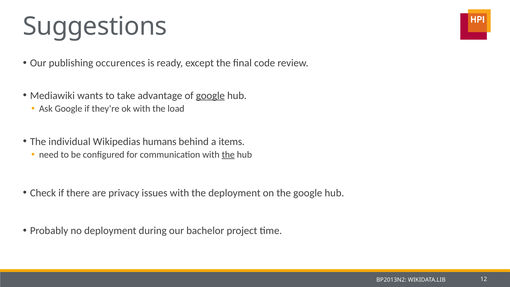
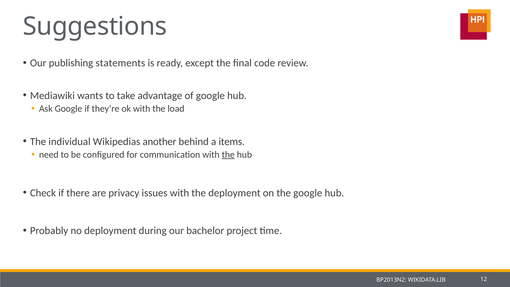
occurences: occurences -> statements (120, 63)
google underline: present -> none (210, 96)
humans: humans -> another (159, 141)
